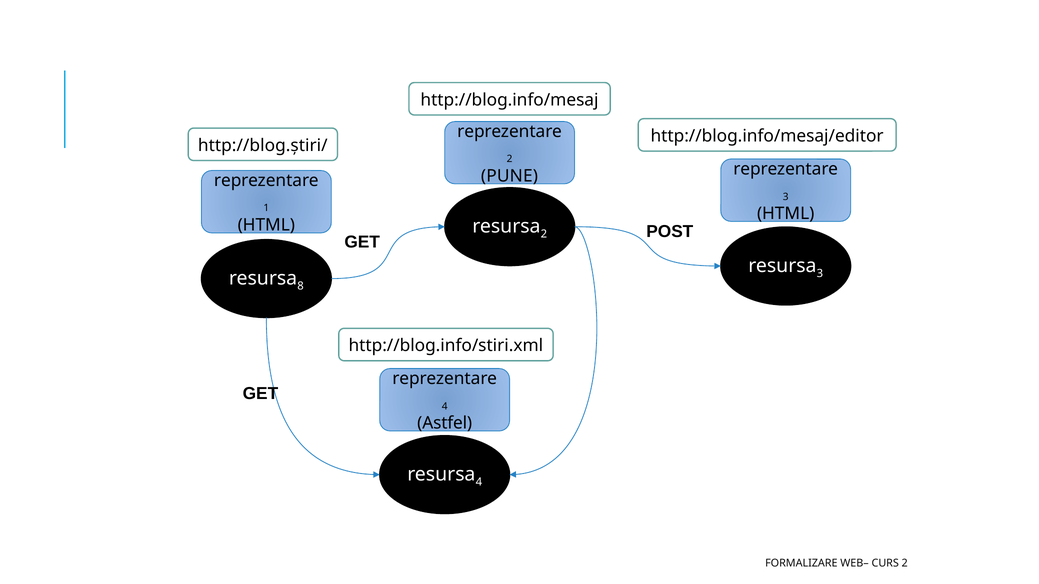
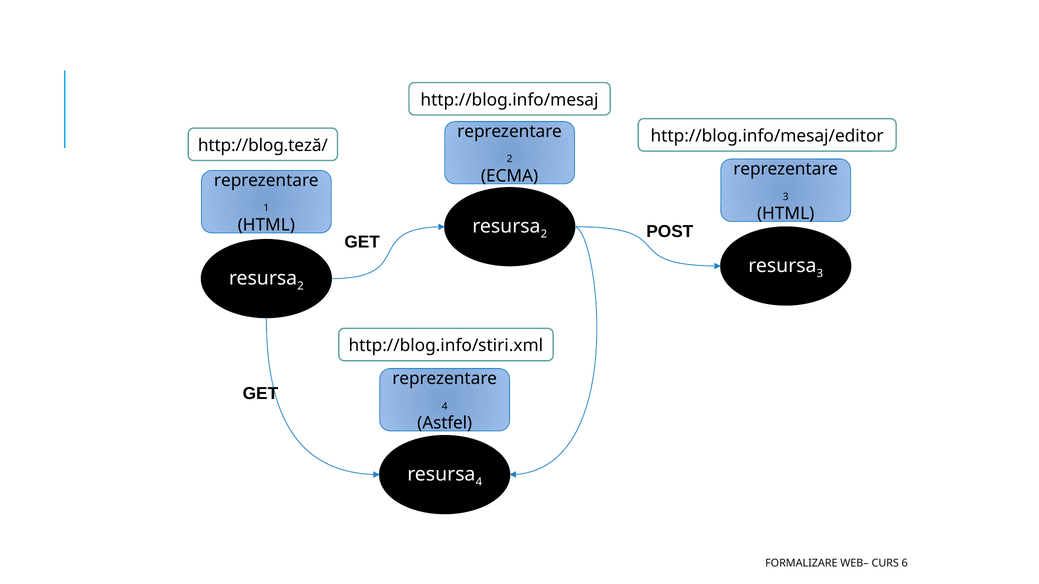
http://blog.știri/: http://blog.știri/ -> http://blog.teză/ (263, 146)
PUNE: PUNE -> ECMA (510, 176)
8: 8 -> 2 (301, 286)
CURS 2: 2 -> 6 (905, 564)
